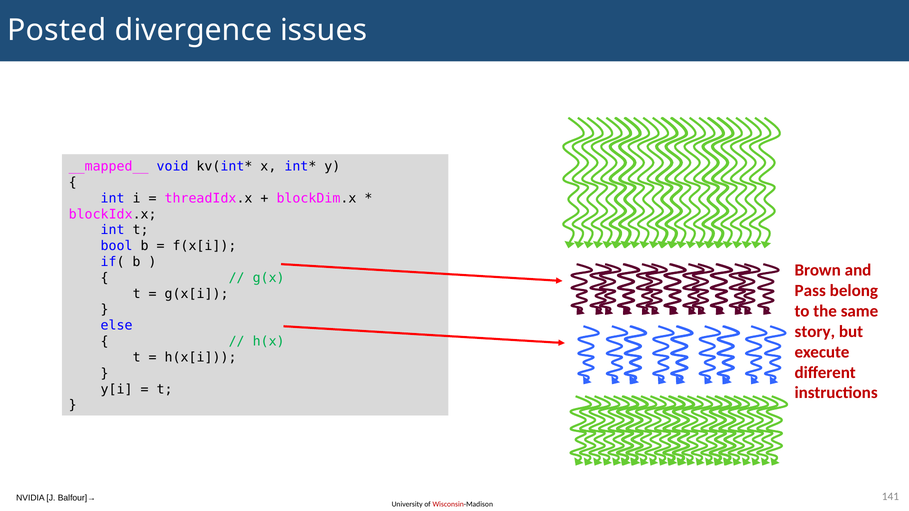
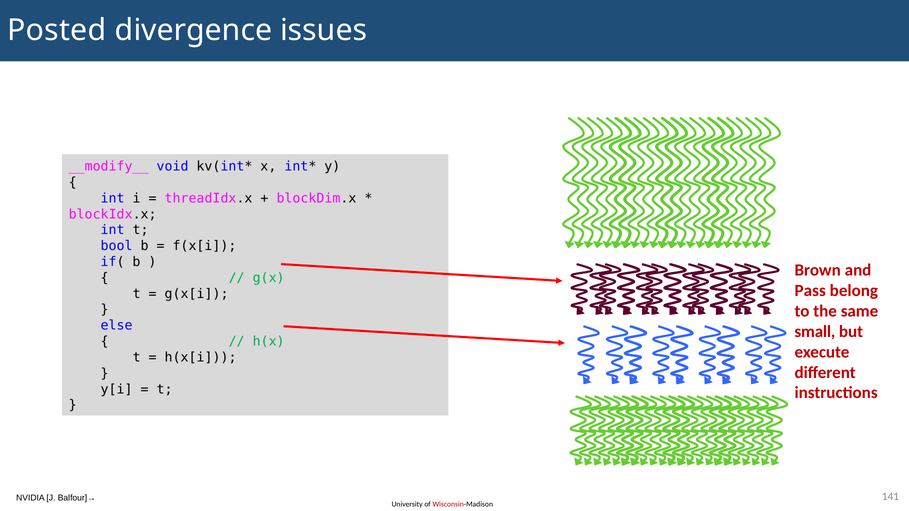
__mapped__: __mapped__ -> __modify__ (109, 167)
story: story -> small (815, 332)
